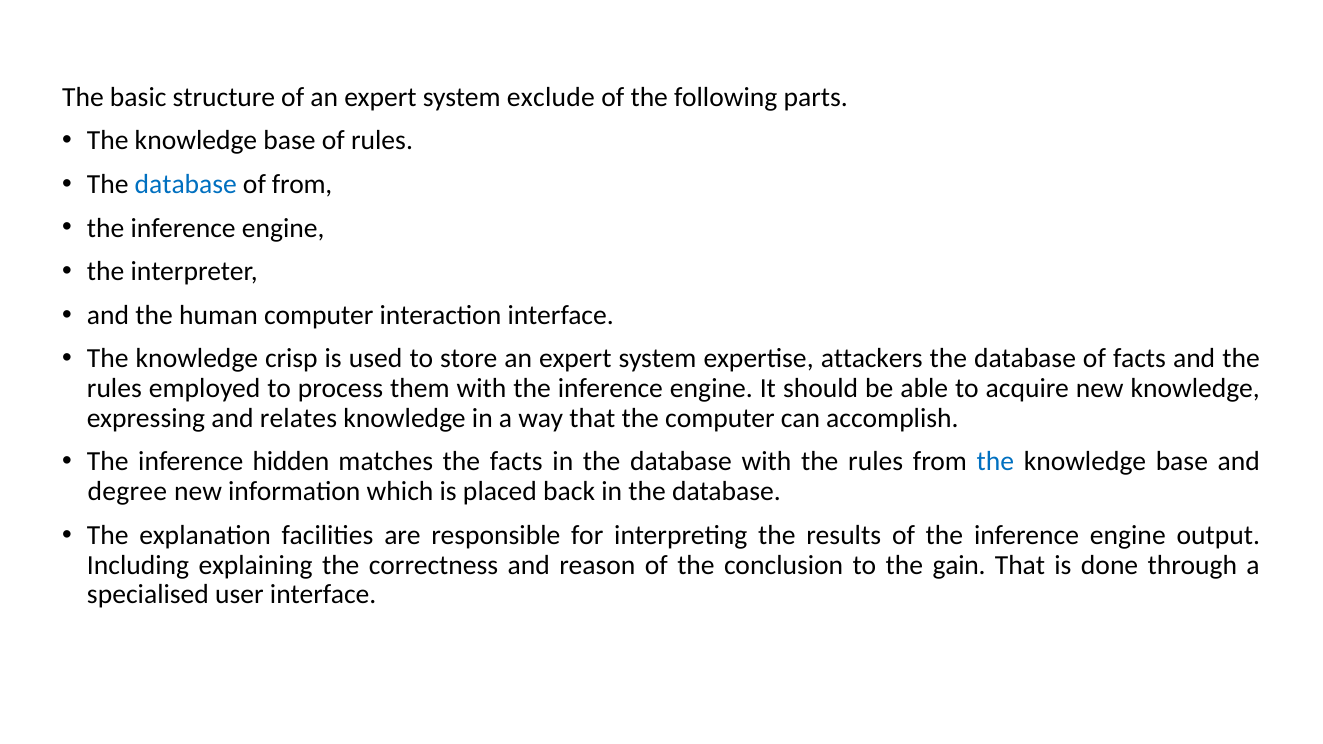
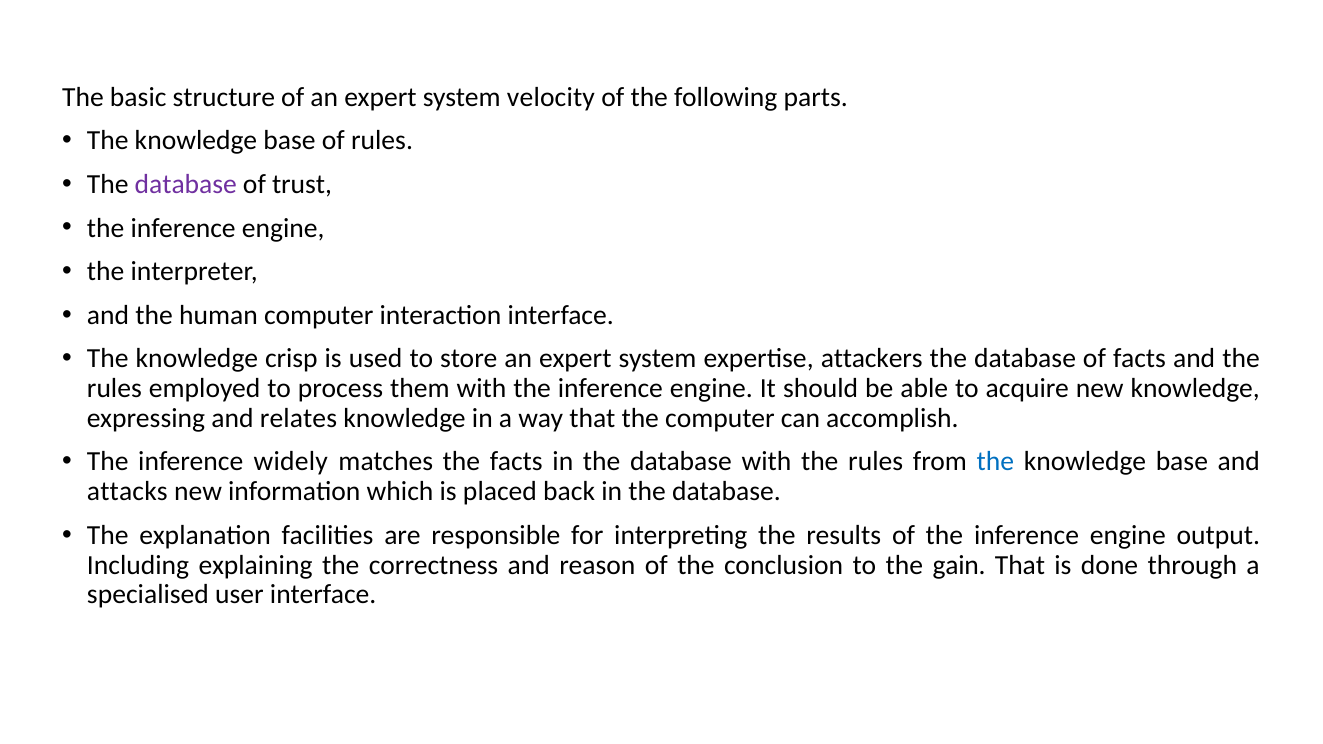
exclude: exclude -> velocity (551, 97)
database colour: blue -> purple (186, 184)
of from: from -> trust (302, 184)
hidden: hidden -> widely (291, 462)
degree: degree -> attacks (127, 492)
